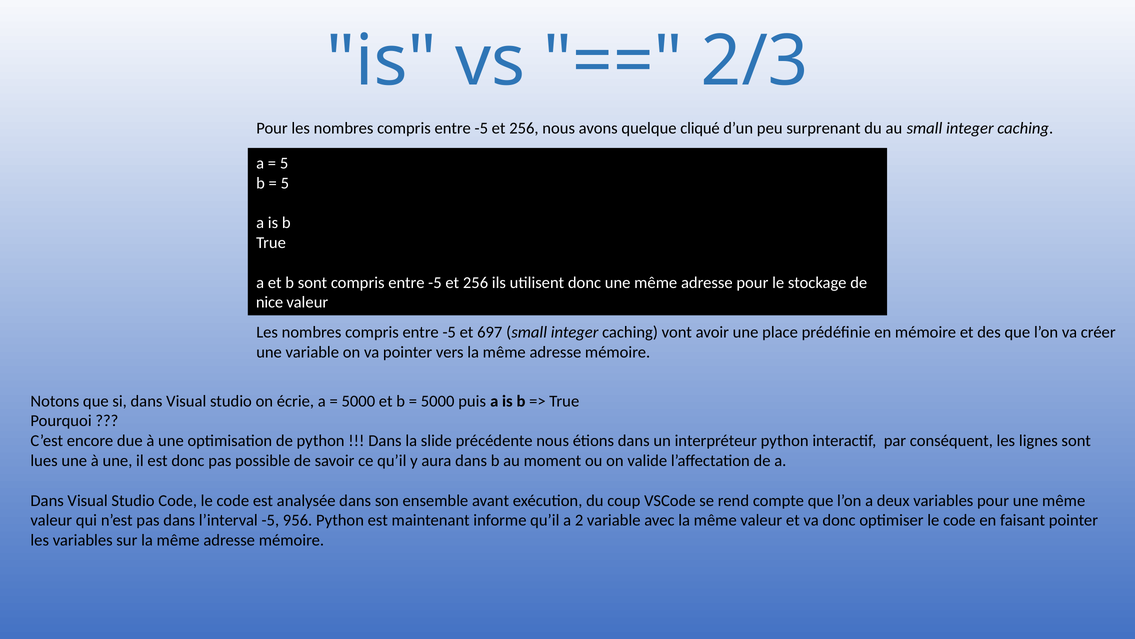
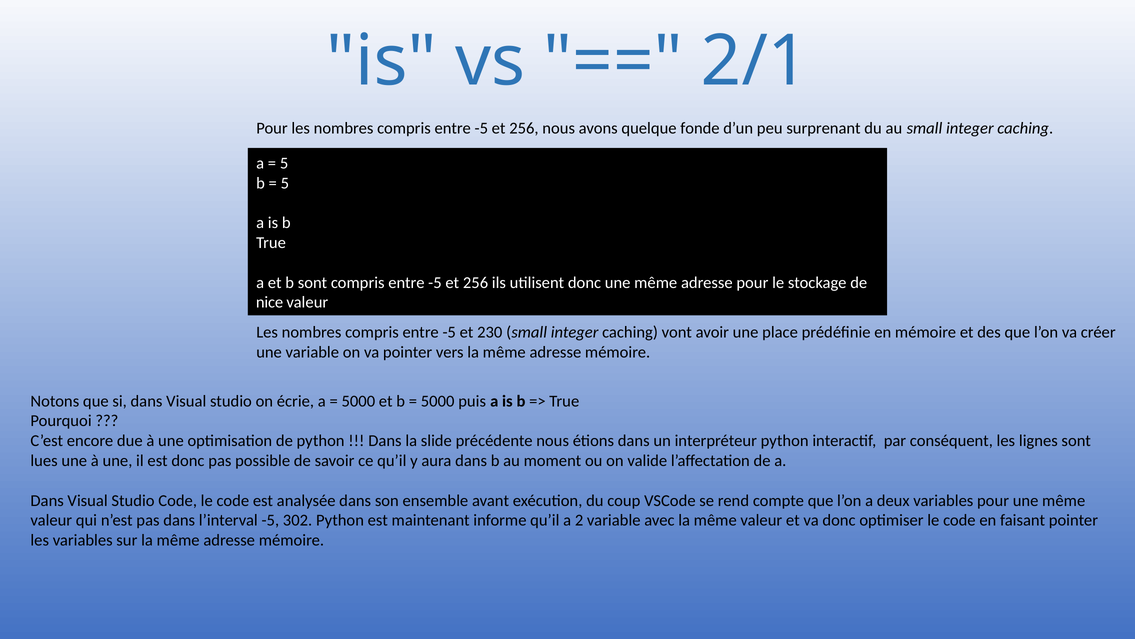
2/3: 2/3 -> 2/1 (755, 61)
cliqué: cliqué -> fonde (700, 128)
697: 697 -> 230 (490, 332)
956: 956 -> 302 (298, 520)
